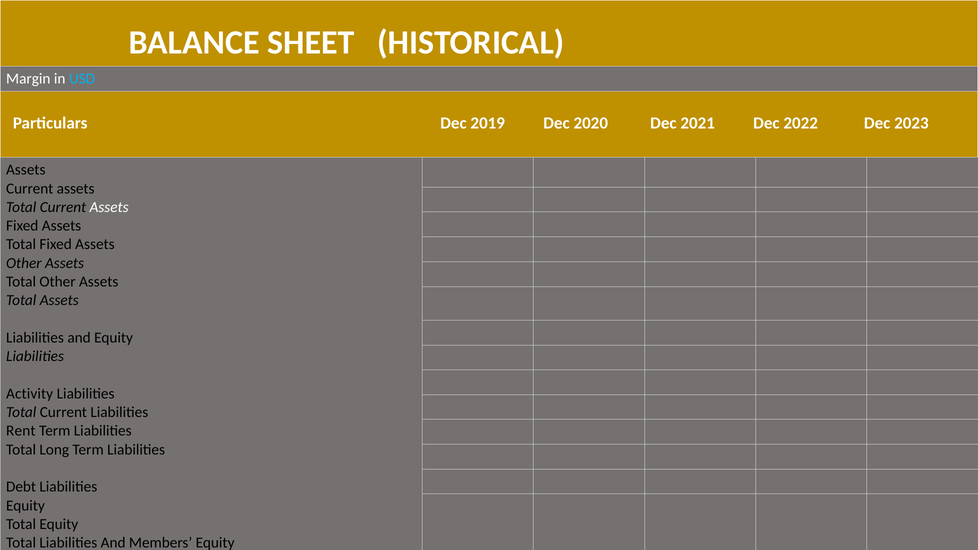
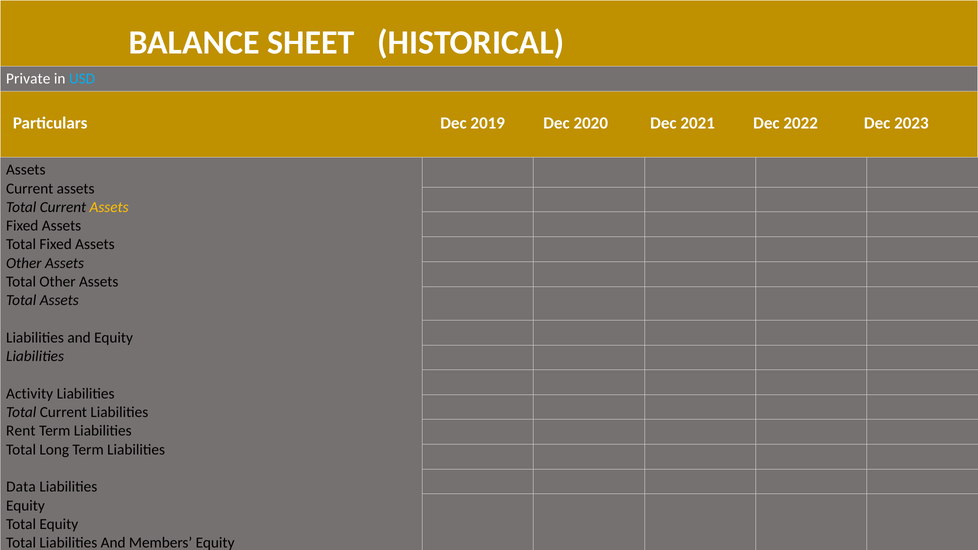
Margin: Margin -> Private (28, 79)
Assets colour: white -> yellow (109, 207)
Debt: Debt -> Data (21, 487)
